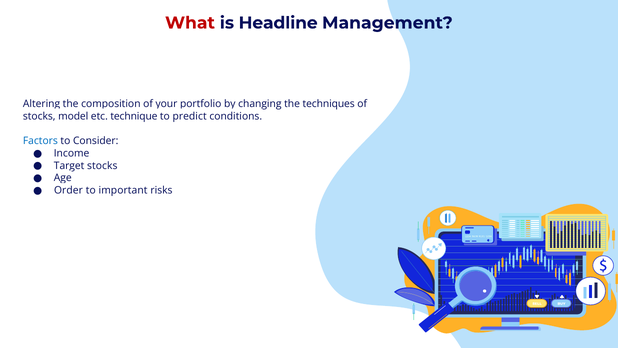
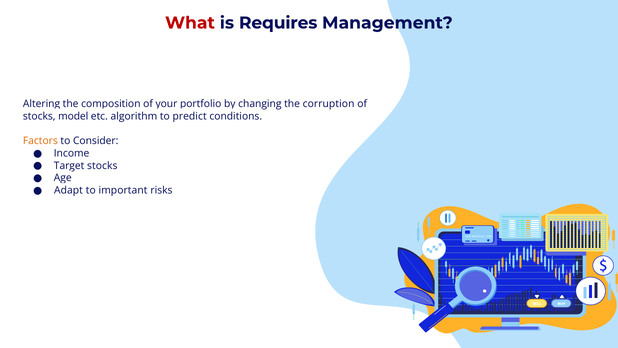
Headline: Headline -> Requires (278, 23)
techniques: techniques -> corruption (329, 104)
technique: technique -> algorithm (134, 116)
Factors colour: blue -> orange (40, 141)
Order: Order -> Adapt (68, 190)
